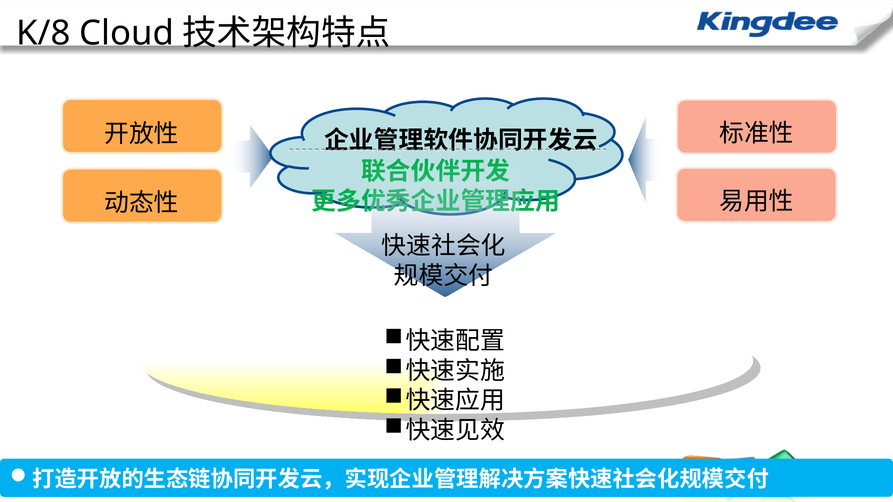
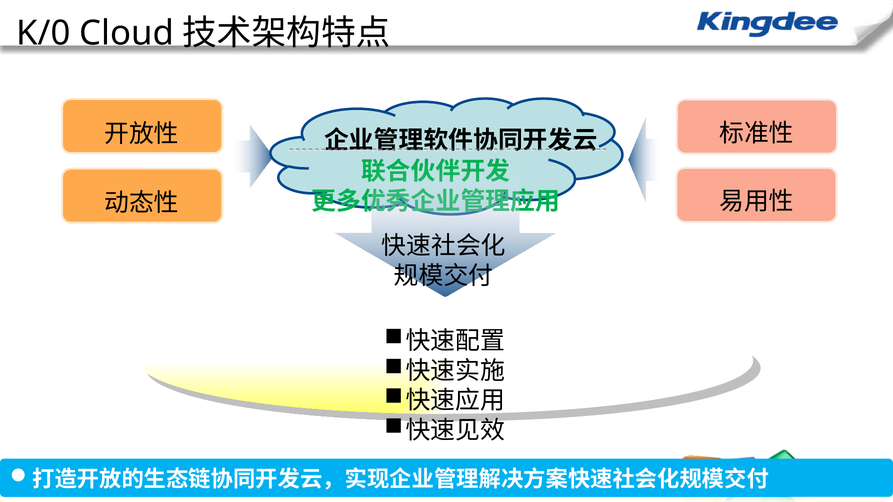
K/8: K/8 -> K/0 (43, 33)
